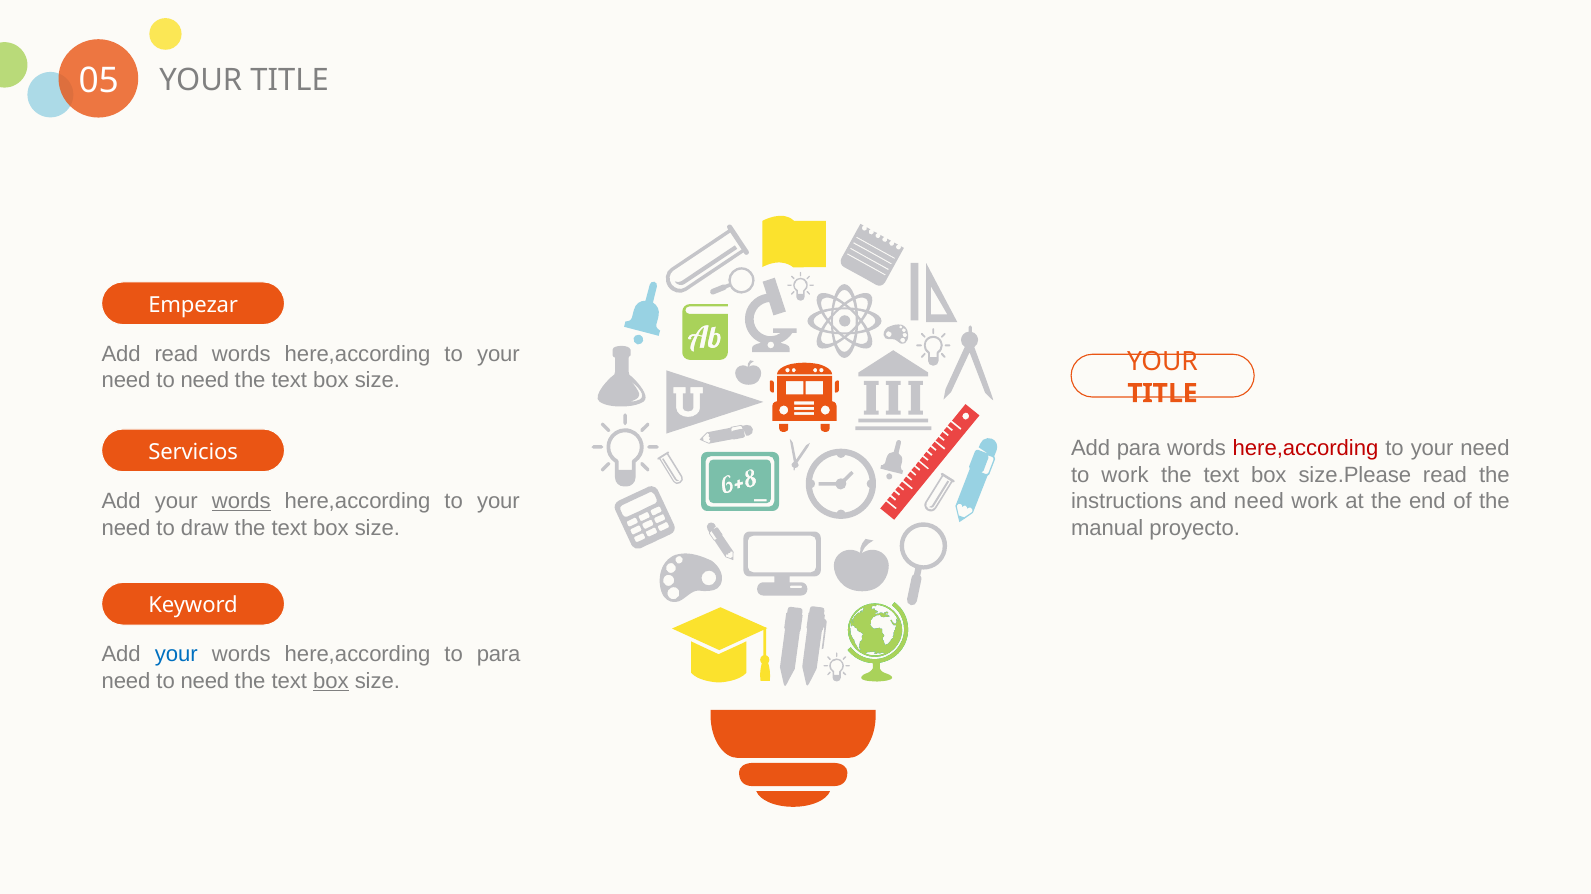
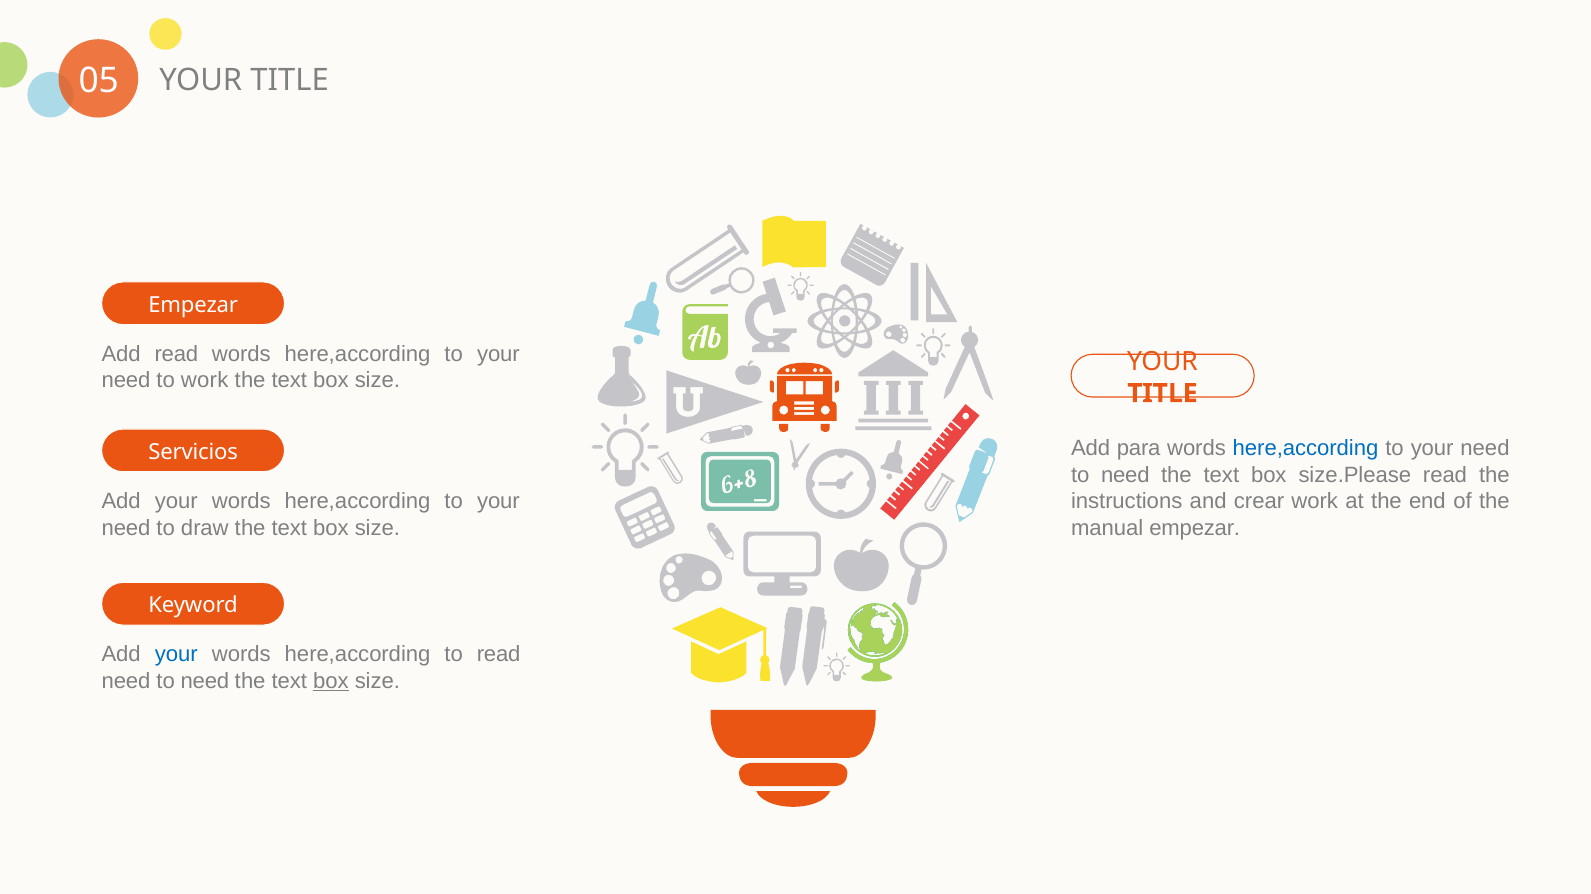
need: need -> work (205, 381)
here,according colour: red -> blue (1306, 449)
work: work -> need (1125, 475)
words underline: present -> none (241, 502)
and need: need -> crear (1259, 502)
manual proyecto: proyecto -> empezar (1195, 528)
to para: para -> read (499, 655)
